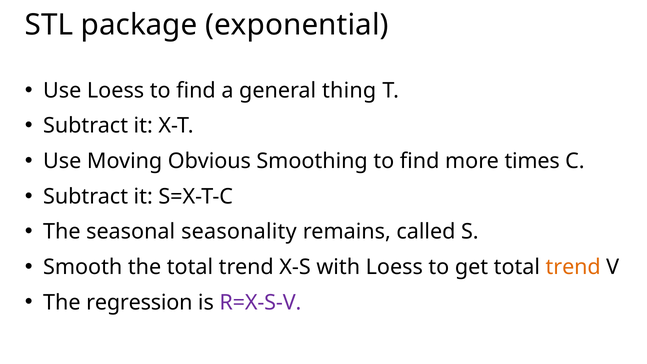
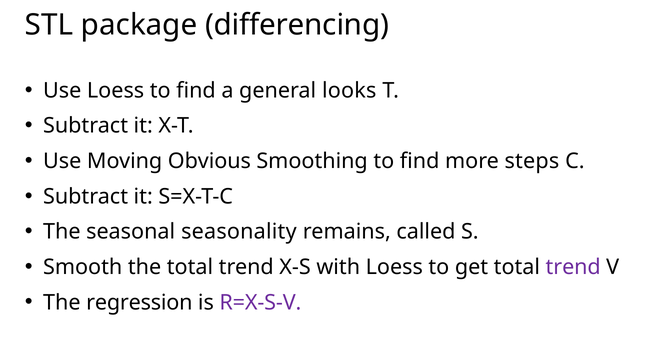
exponential: exponential -> differencing (297, 25)
thing: thing -> looks (349, 91)
times: times -> steps (532, 161)
trend colour: orange -> purple (573, 267)
